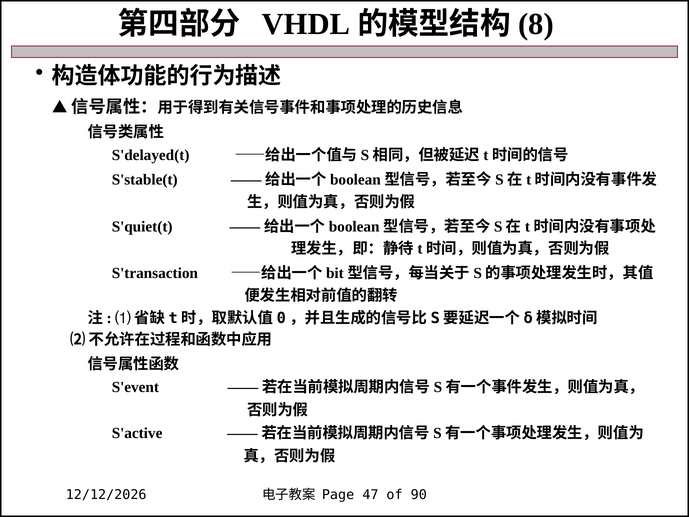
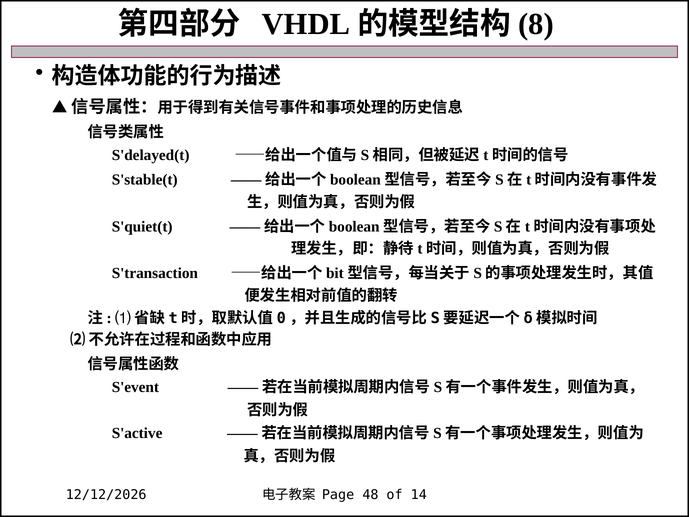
47: 47 -> 48 (370, 495)
90: 90 -> 14 (419, 495)
